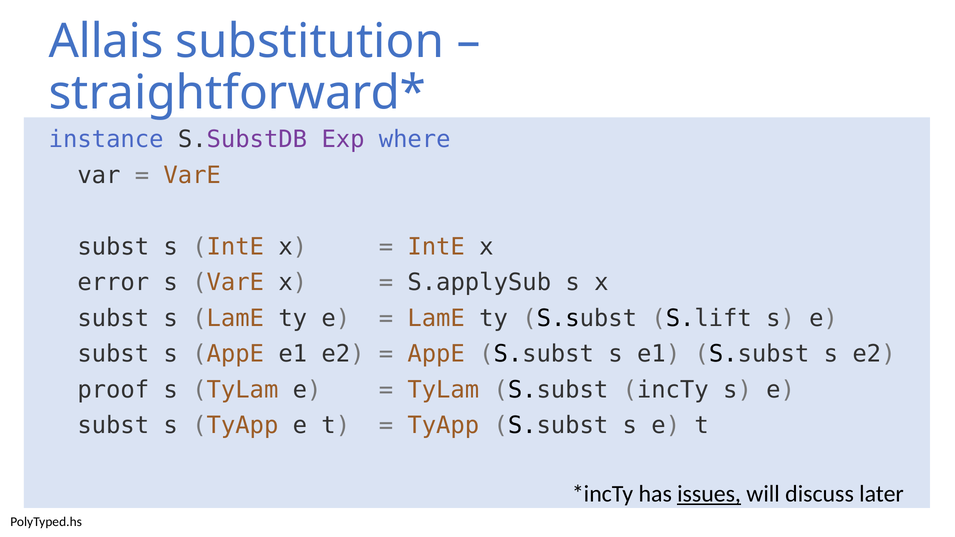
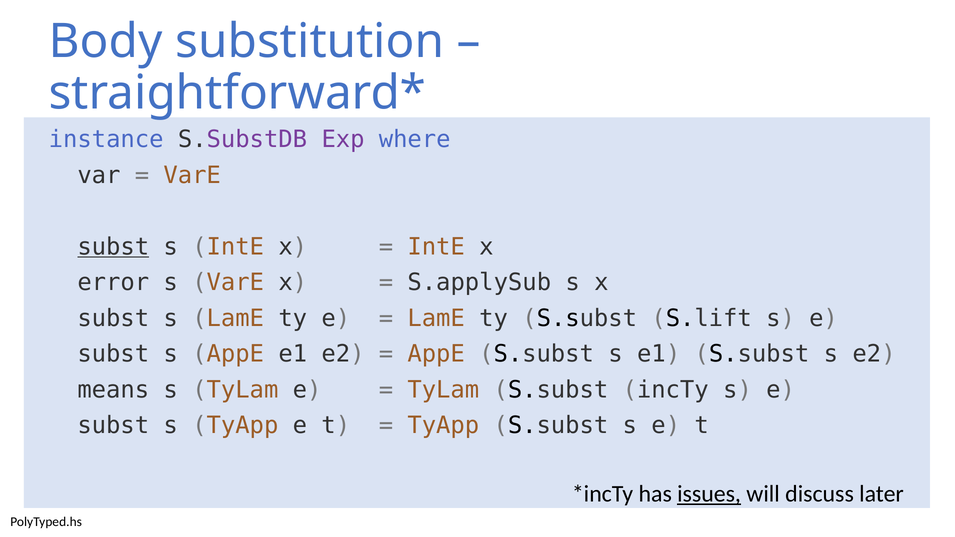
Allais: Allais -> Body (106, 42)
subst underline: none -> present (113, 247)
proof: proof -> means (113, 390)
